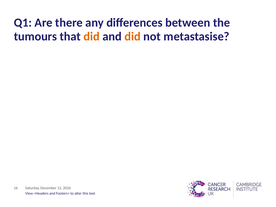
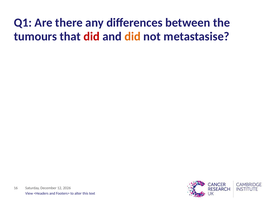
did colour: orange -> red (92, 36)
